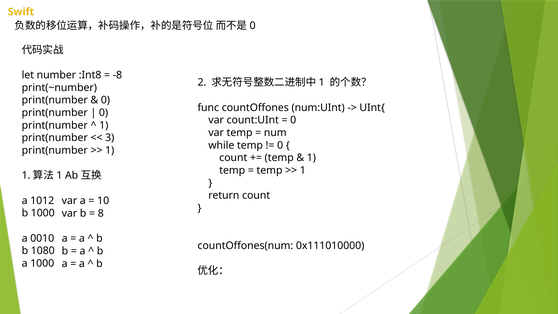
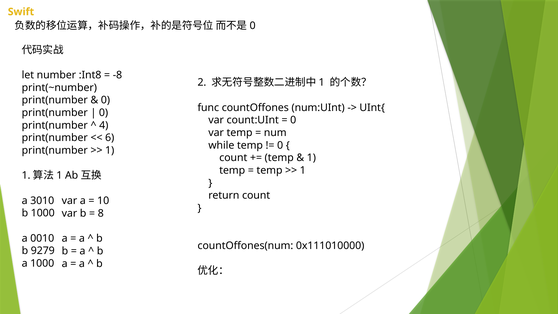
1: 1 -> 4 (104, 125)
3: 3 -> 6 (110, 138)
1012: 1012 -> 3010 (42, 201)
1080: 1080 -> 9279 (43, 251)
